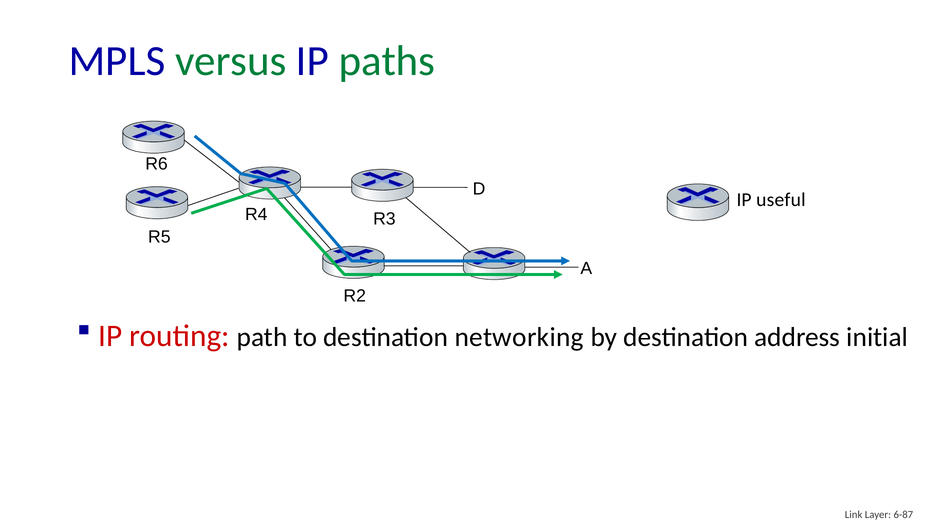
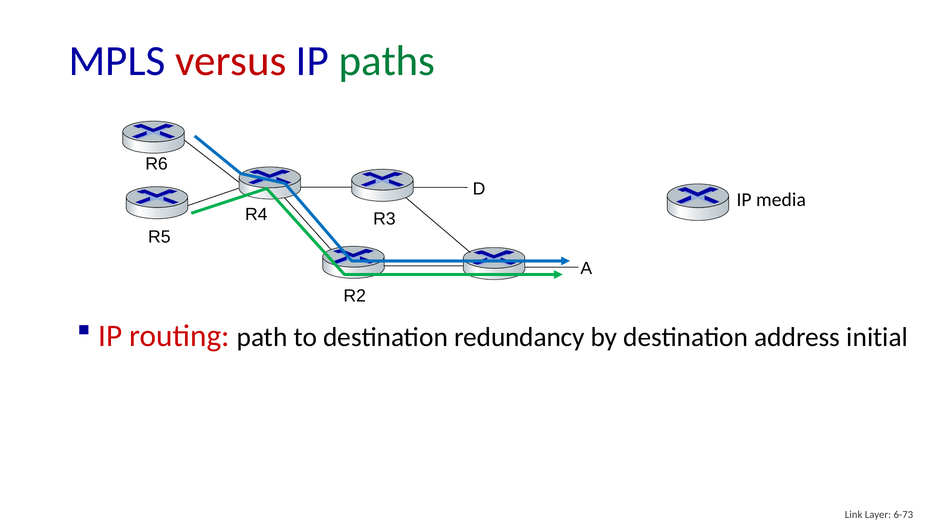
versus colour: green -> red (231, 61)
useful: useful -> media (781, 200)
networking: networking -> redundancy (519, 337)
6-87: 6-87 -> 6-73 (903, 515)
